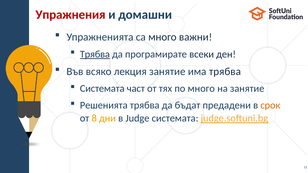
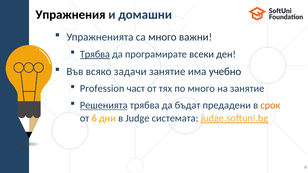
Упражнения colour: red -> black (70, 15)
лекция: лекция -> задачи (130, 72)
има трябва: трябва -> учебно (225, 72)
Системата: Системата -> Profession (102, 89)
Решенията underline: none -> present (104, 106)
8: 8 -> 6 (94, 118)
